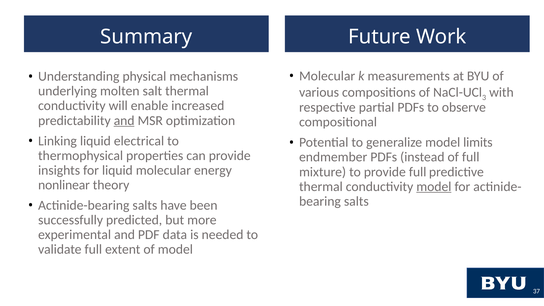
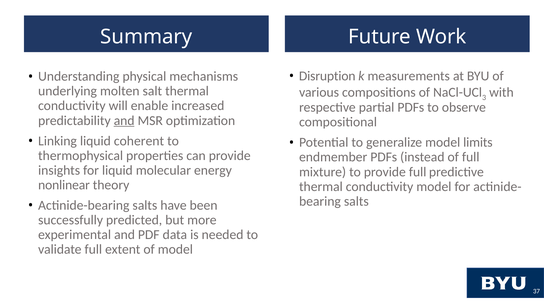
Molecular: Molecular -> Disruption (327, 76)
electrical: electrical -> coherent (139, 141)
model underline: present -> none (434, 187)
